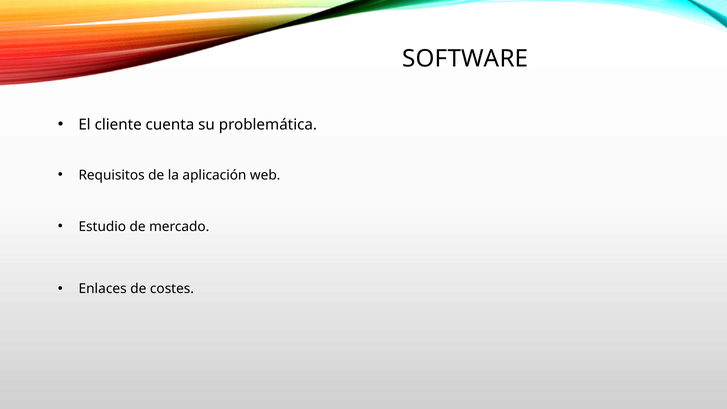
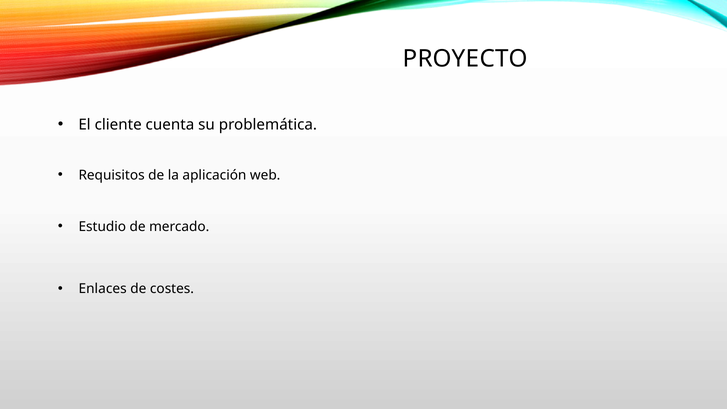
SOFTWARE: SOFTWARE -> PROYECTO (465, 59)
